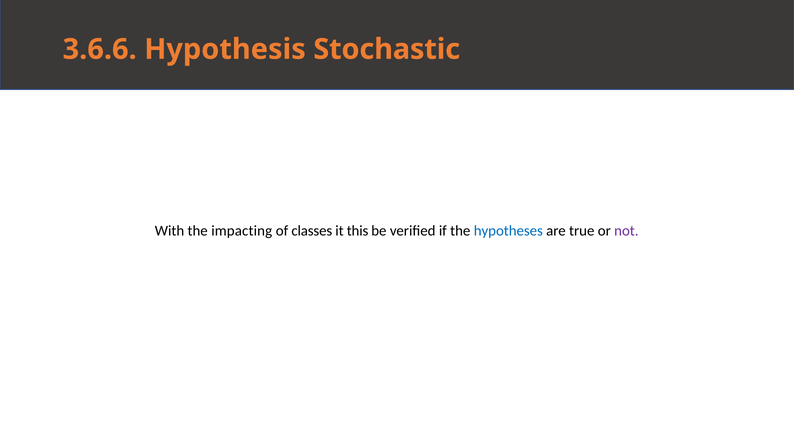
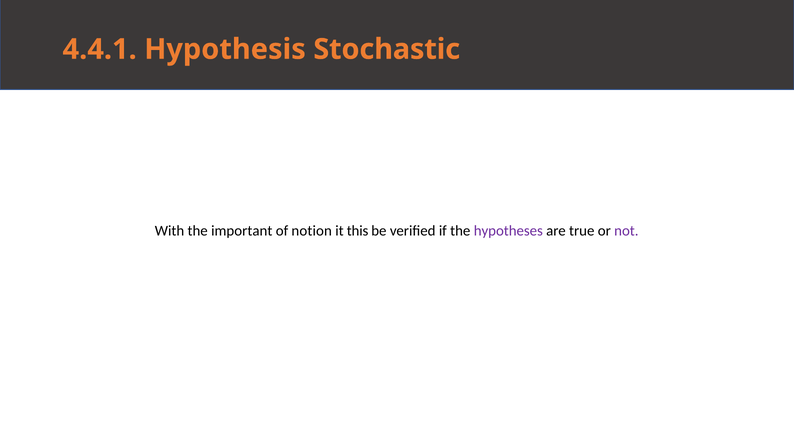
3.6.6: 3.6.6 -> 4.4.1 (100, 49)
impacting: impacting -> important (242, 231)
classes: classes -> notion (312, 231)
hypotheses colour: blue -> purple (508, 231)
